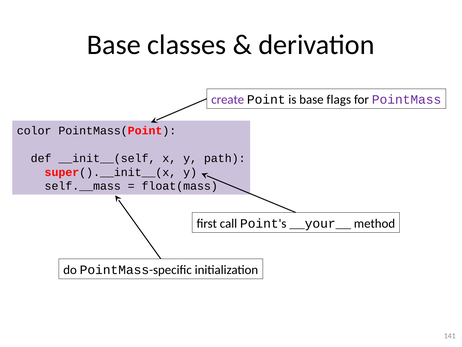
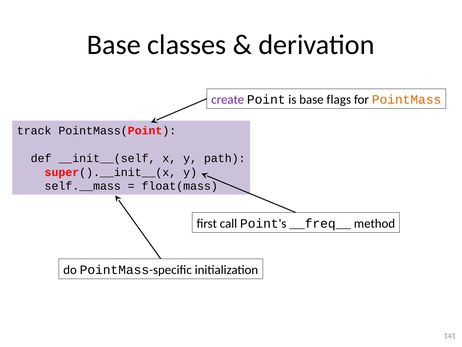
PointMass colour: purple -> orange (407, 99)
color: color -> track (34, 130)
__your__: __your__ -> __freq__ (320, 223)
